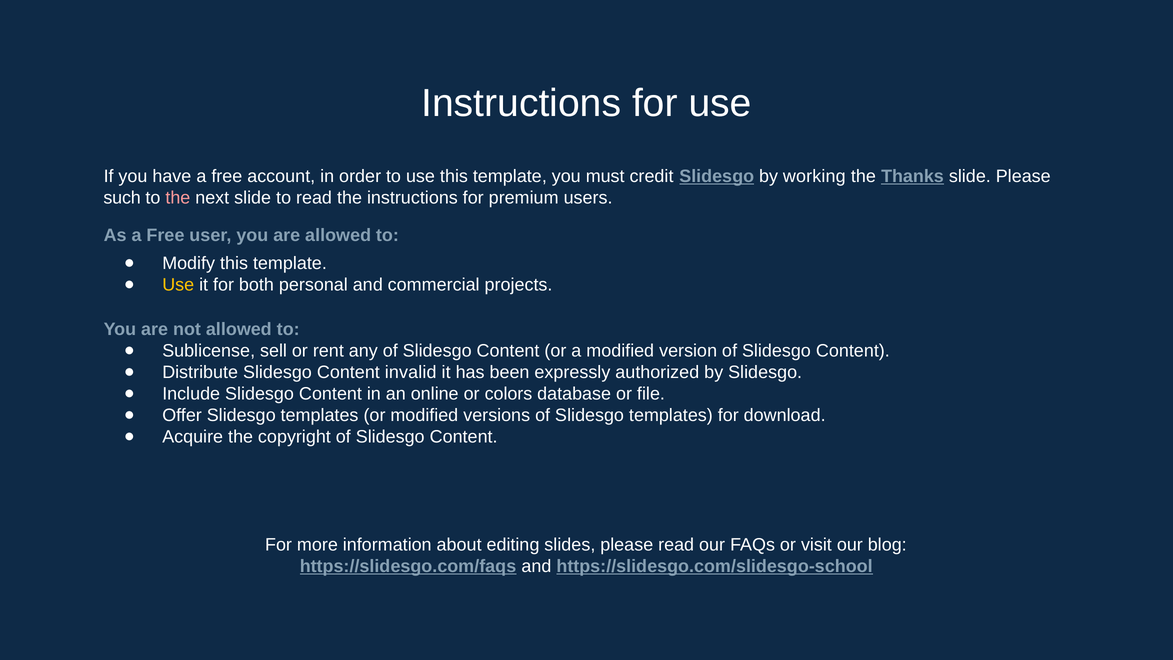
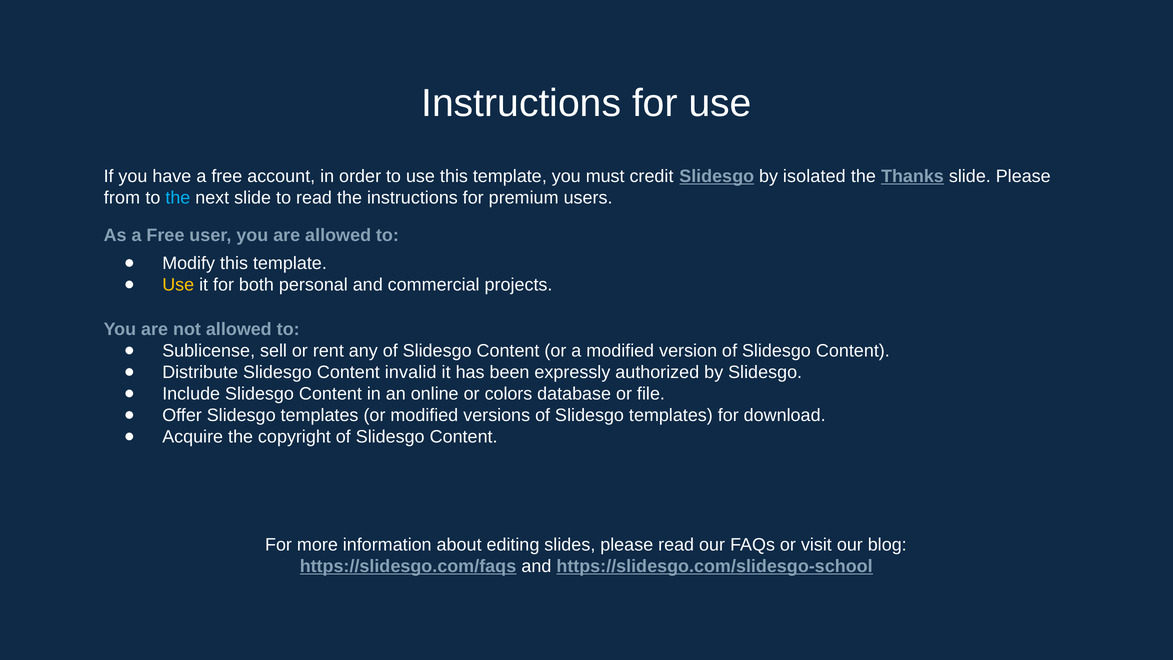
working: working -> isolated (814, 176)
such: such -> from (122, 198)
the colour: pink -> light blue (178, 198)
